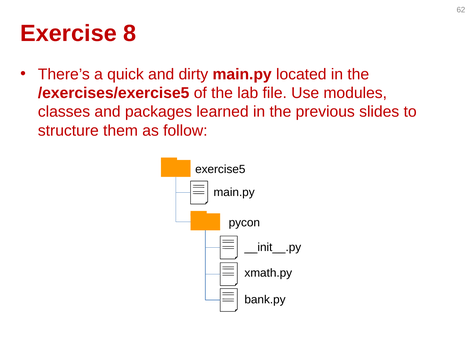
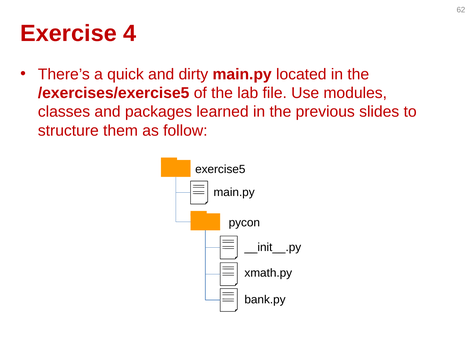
8: 8 -> 4 (130, 33)
